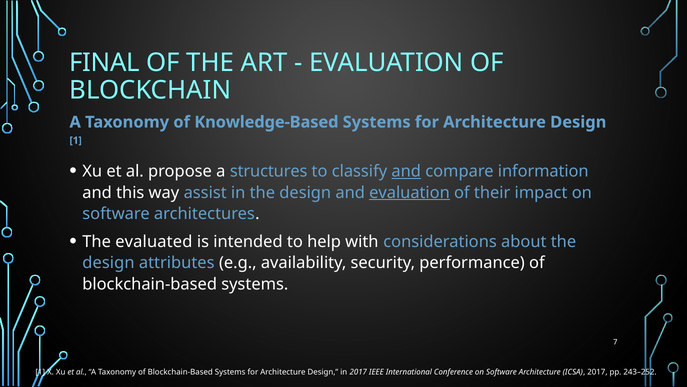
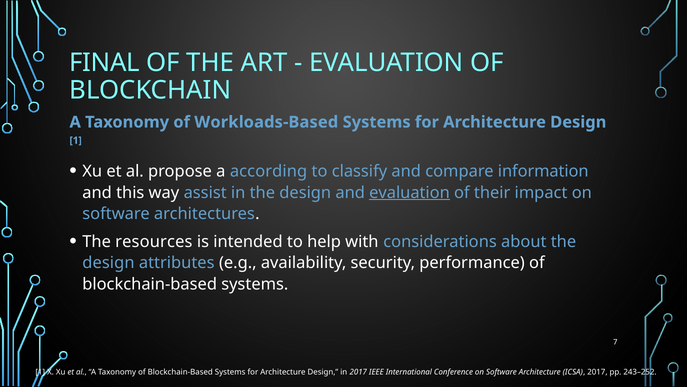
Knowledge-Based: Knowledge-Based -> Workloads-Based (266, 122)
structures: structures -> according (269, 171)
and underline: present -> none (406, 171)
evaluated: evaluated -> resources (154, 241)
